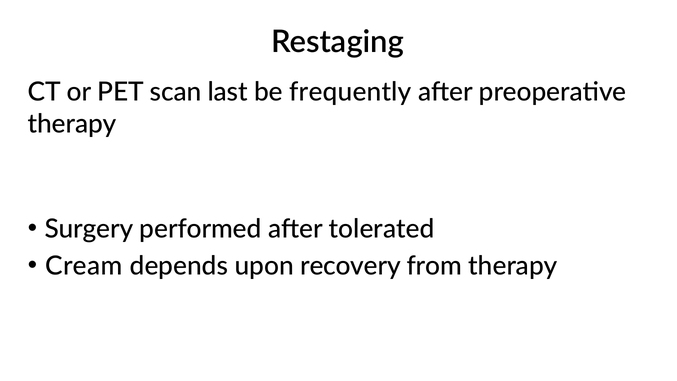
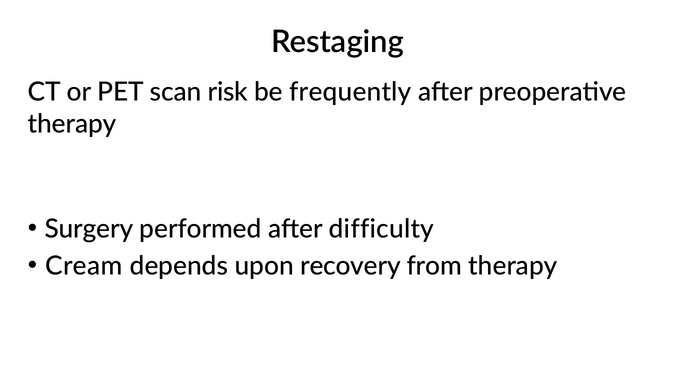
last: last -> risk (228, 92)
tolerated: tolerated -> difficulty (381, 229)
